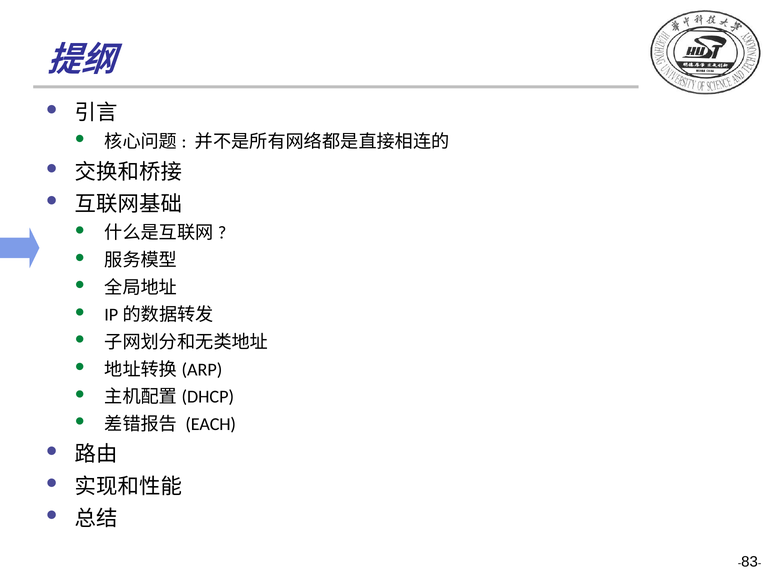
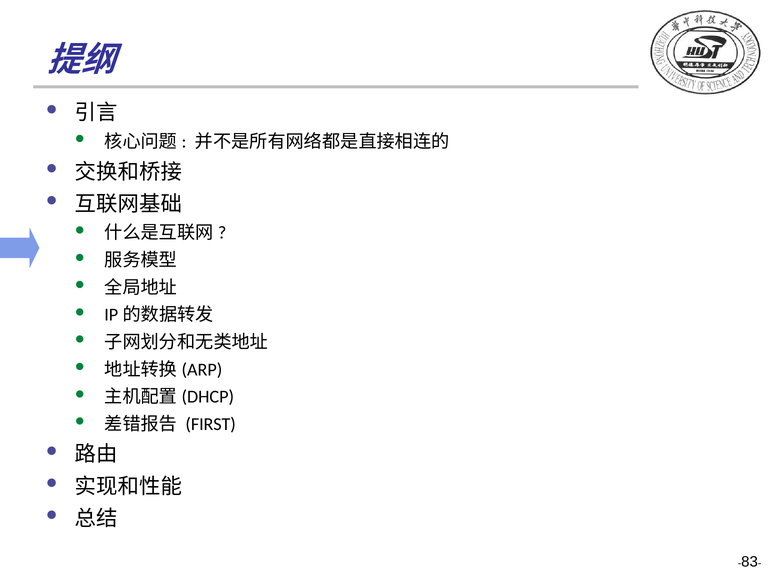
EACH: EACH -> FIRST (211, 425)
